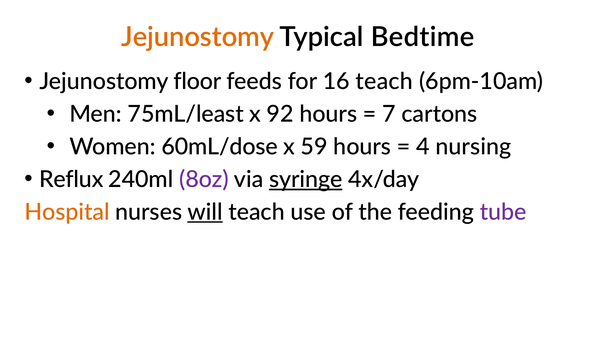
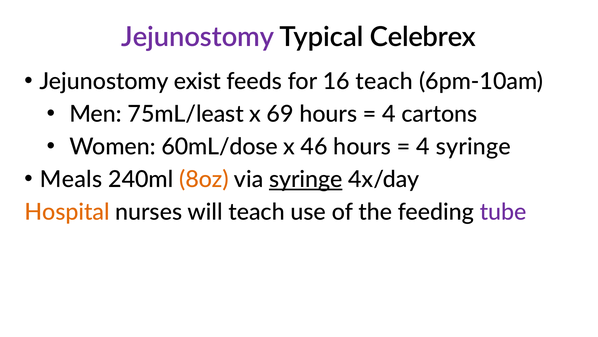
Jejunostomy colour: orange -> purple (198, 37)
Bedtime: Bedtime -> Celebrex (423, 37)
floor: floor -> exist (197, 81)
92: 92 -> 69 (280, 114)
7: 7 -> 4 (389, 114)
59: 59 -> 46 (314, 147)
4 nursing: nursing -> syringe (473, 147)
Reflux: Reflux -> Meals (71, 179)
8oz colour: purple -> orange (204, 179)
will underline: present -> none (205, 212)
